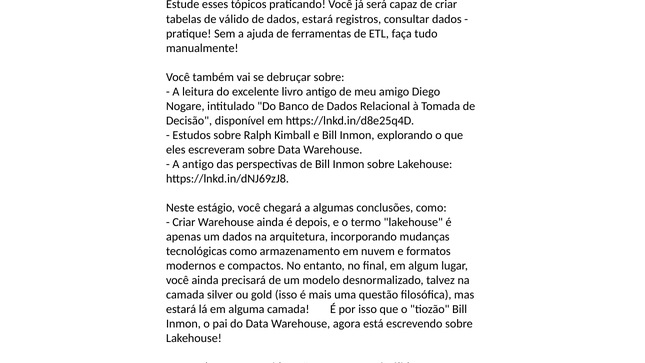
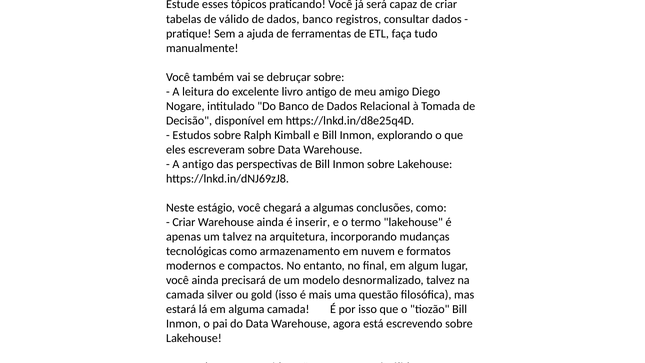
dados estará: estará -> banco (318, 19)
é depois: depois -> inserir (313, 222)
um dados: dados -> talvez (237, 237)
